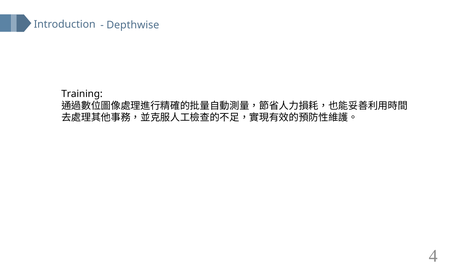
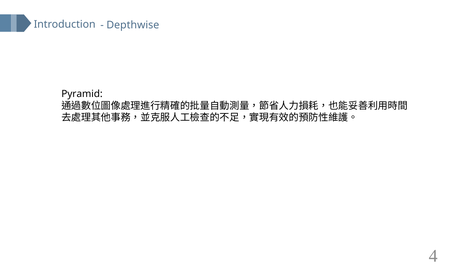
Training: Training -> Pyramid (82, 94)
